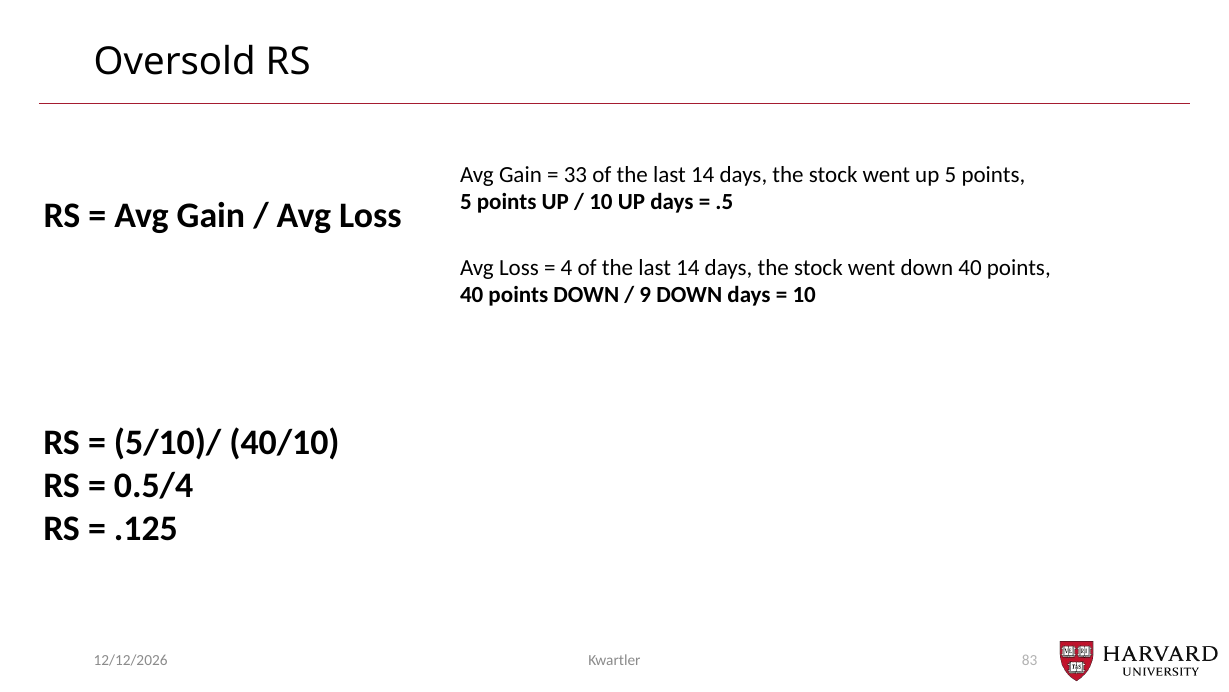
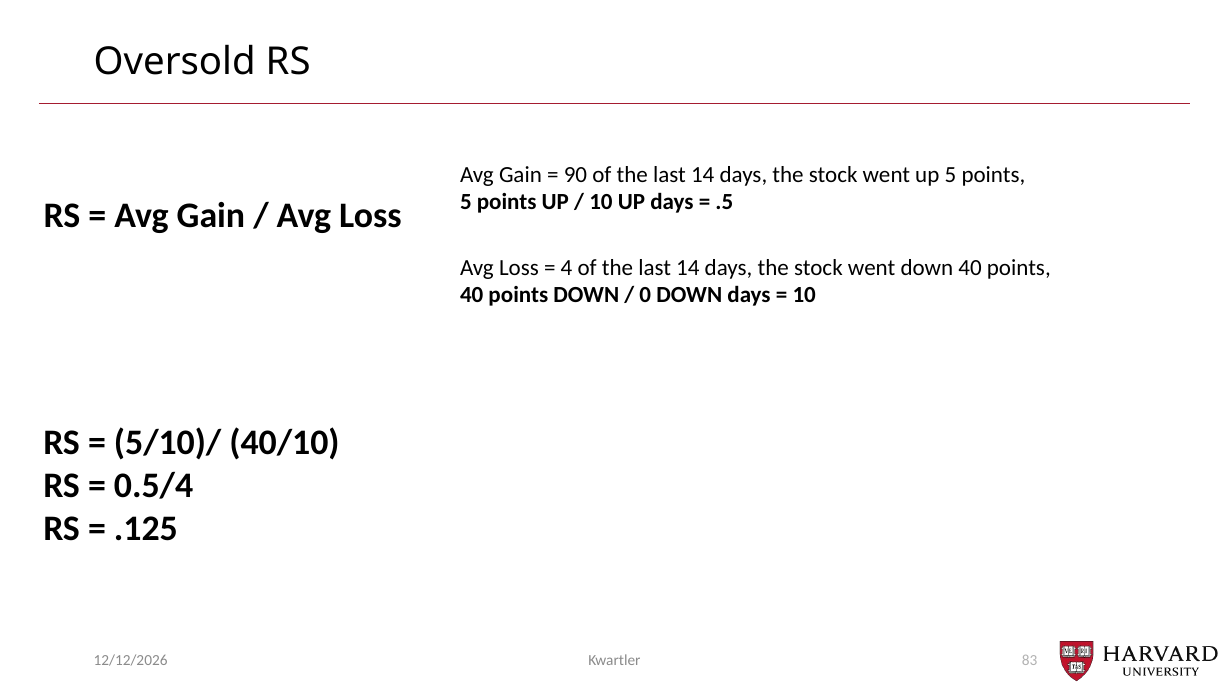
33: 33 -> 90 (575, 174)
9: 9 -> 0 (645, 295)
